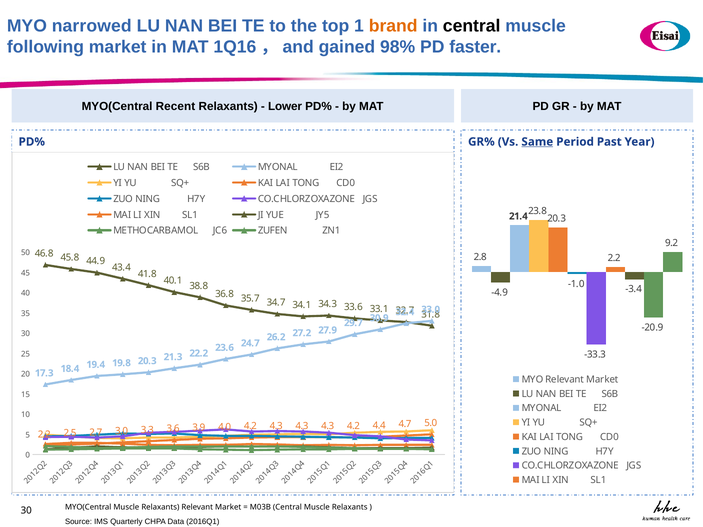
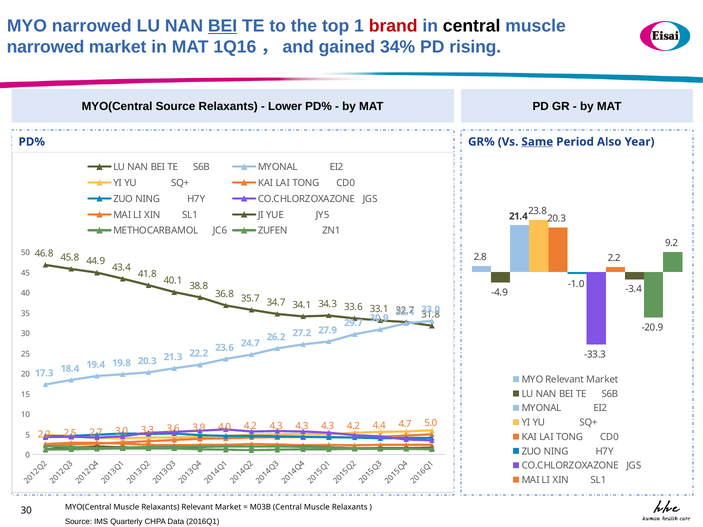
BEI underline: none -> present (223, 26)
brand colour: orange -> red (393, 26)
following: following -> narrowed (46, 47)
98%: 98% -> 34% (398, 47)
faster: faster -> rising (475, 47)
MYO(Central Recent: Recent -> Source (176, 107)
Past: Past -> Also (609, 142)
